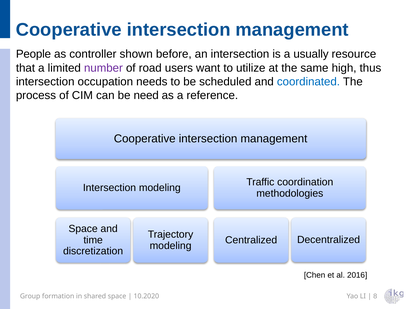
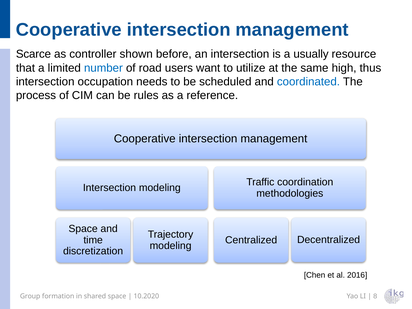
People: People -> Scarce (33, 54)
number colour: purple -> blue (103, 68)
need: need -> rules (146, 95)
